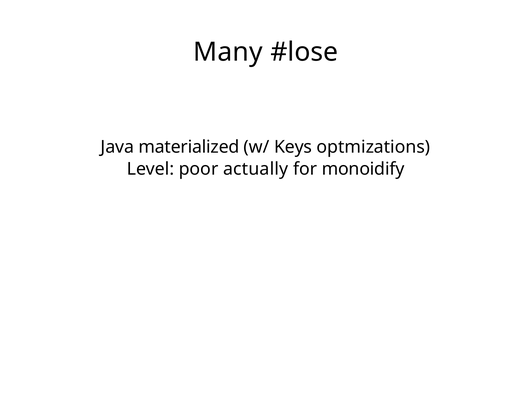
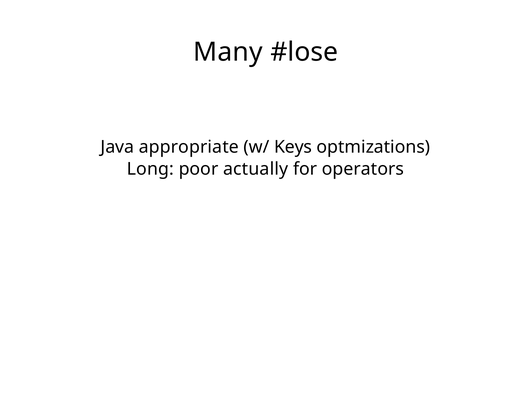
materialized: materialized -> appropriate (189, 147)
Level: Level -> Long (150, 169)
monoidify: monoidify -> operators (363, 169)
